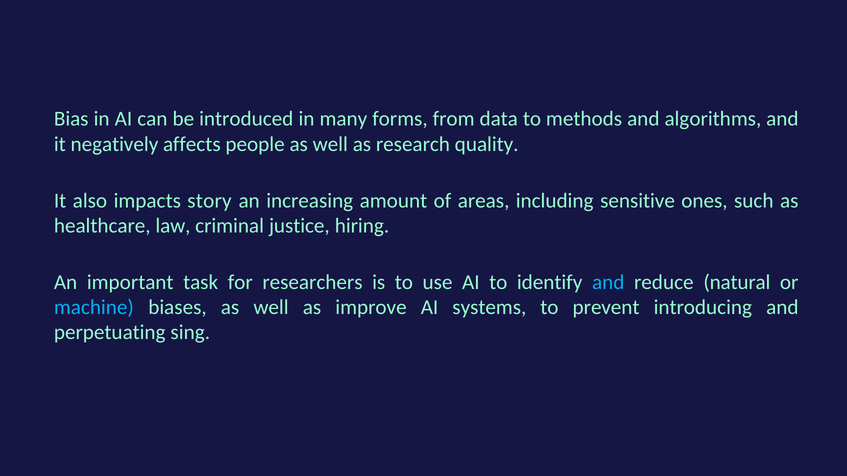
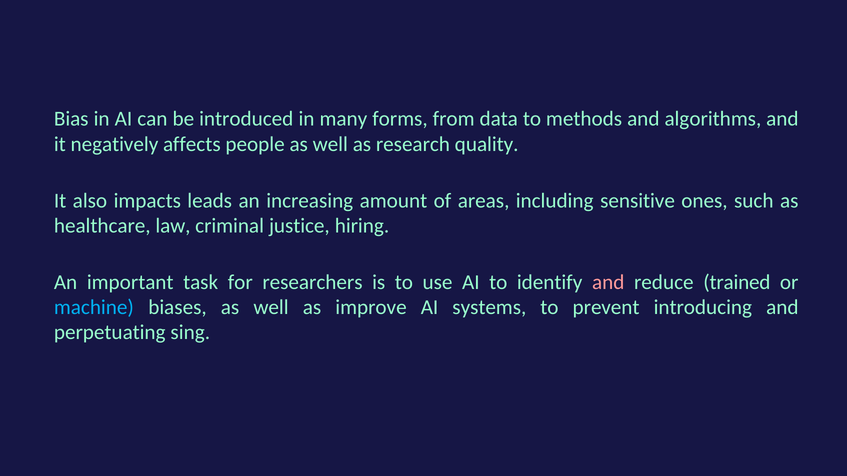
story: story -> leads (210, 201)
and colour: light blue -> pink (608, 282)
natural: natural -> trained (737, 282)
